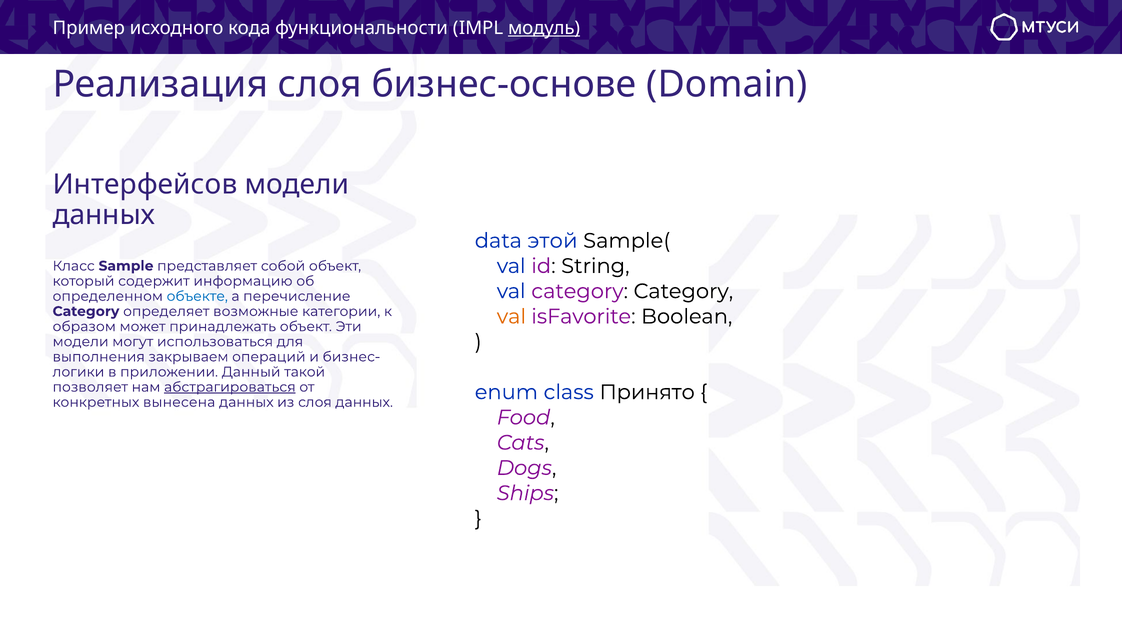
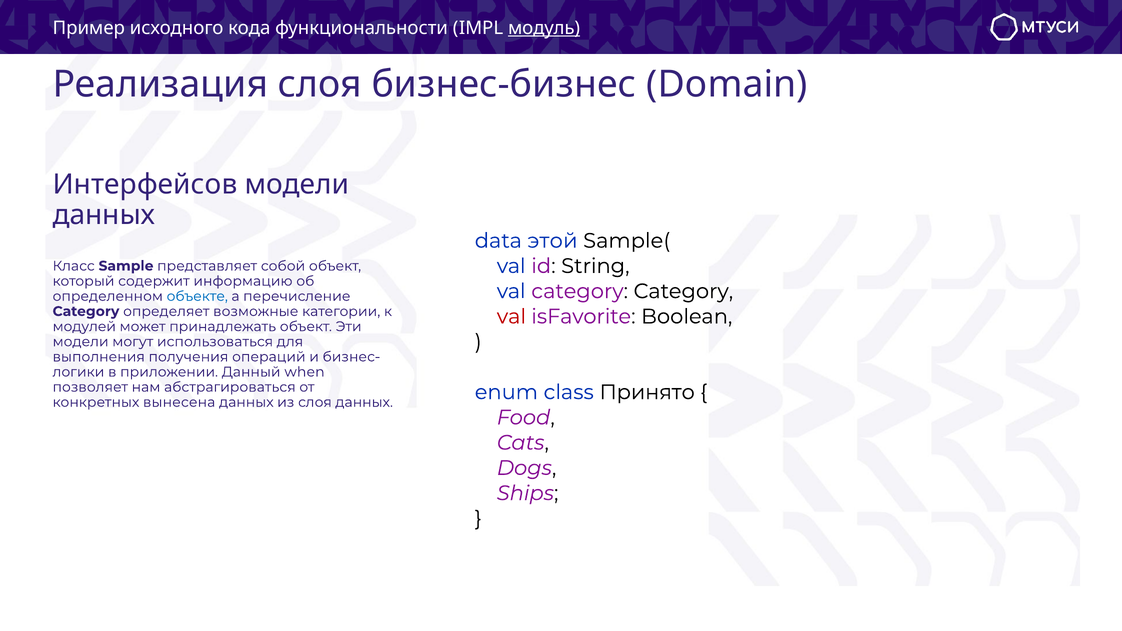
бизнес-основе: бизнес-основе -> бизнес-бизнес (504, 84)
val colour: orange -> red (511, 317)
образом: образом -> модулей (84, 327)
закрываем: закрываем -> получения (188, 357)
такой: такой -> when (305, 372)
абстрагироваться underline: present -> none (230, 387)
